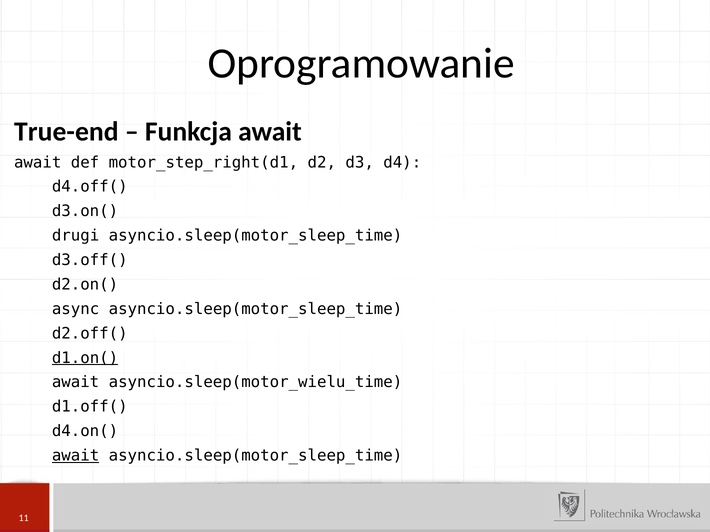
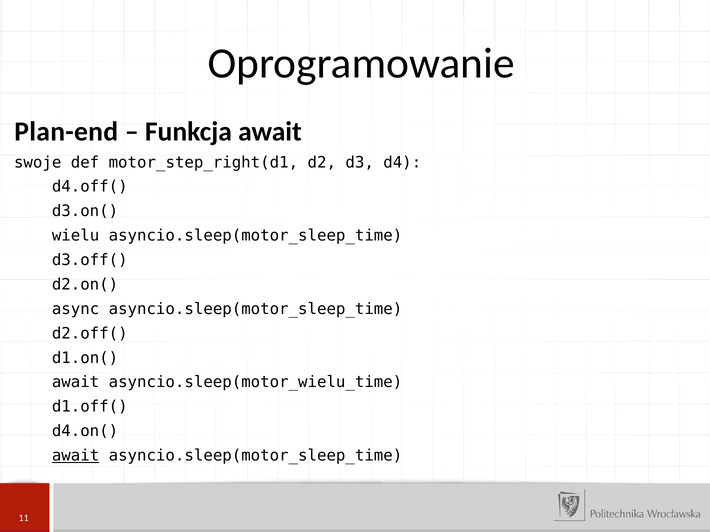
True-end: True-end -> Plan-end (66, 132)
await: await -> swoje (38, 162)
drugi: drugi -> wielu (76, 236)
d1.on( underline: present -> none (85, 358)
